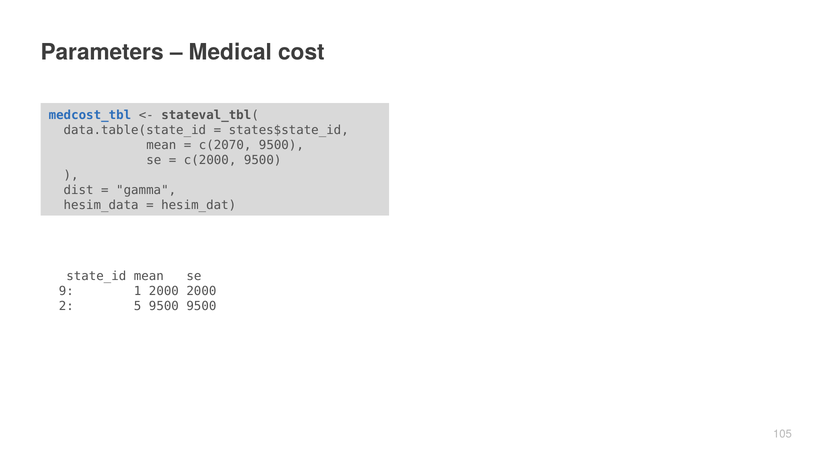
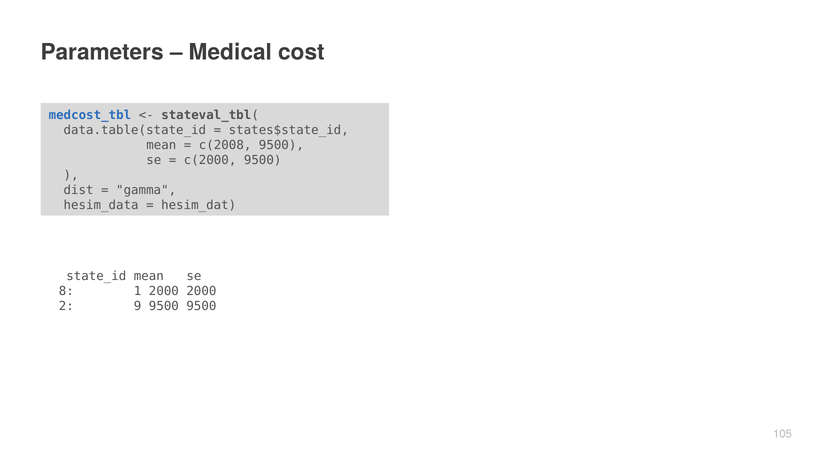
c(2070: c(2070 -> c(2008 (225, 145)
9: 9 -> 8 (66, 291)
5: 5 -> 9 (138, 306)
